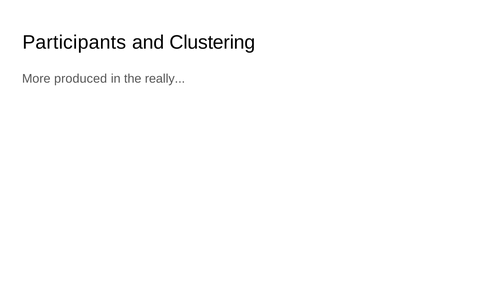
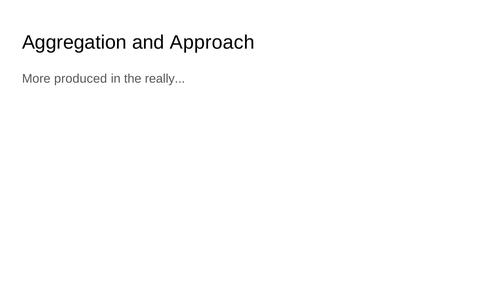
Participants: Participants -> Aggregation (74, 42)
Clustering: Clustering -> Approach (212, 42)
